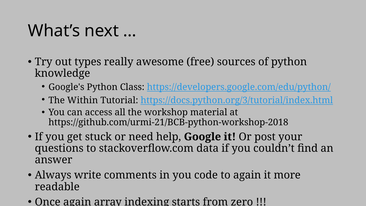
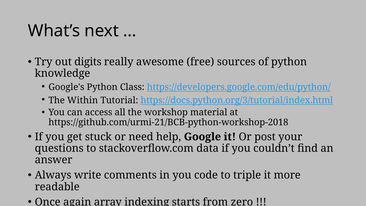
types: types -> digits (88, 62)
to again: again -> triple (247, 175)
